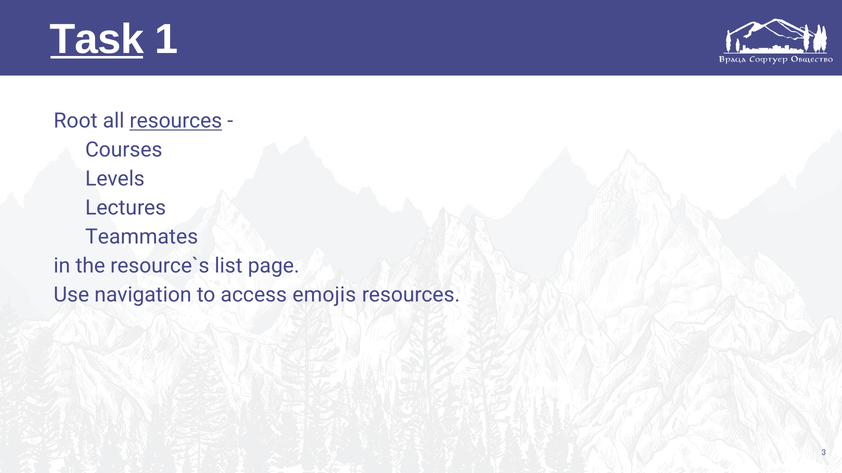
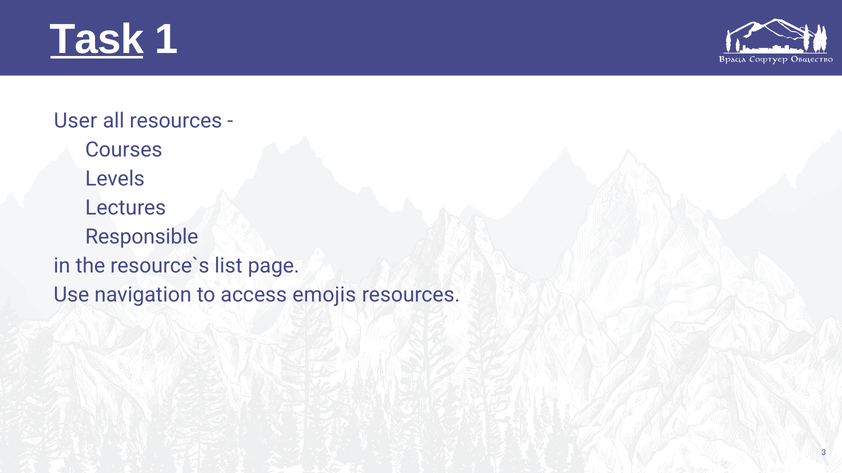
Root: Root -> User (75, 121)
resources underline: present -> none (176, 121)
Teammates: Teammates -> Responsible (142, 237)
